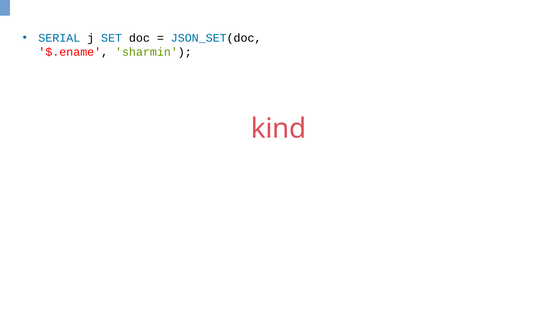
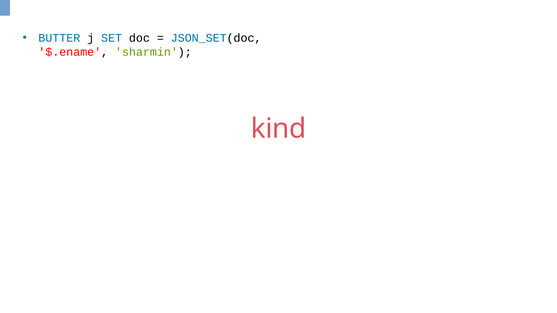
SERIAL: SERIAL -> BUTTER (59, 38)
